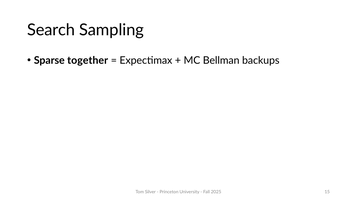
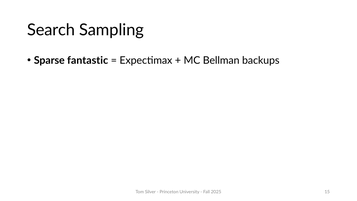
together: together -> fantastic (88, 60)
